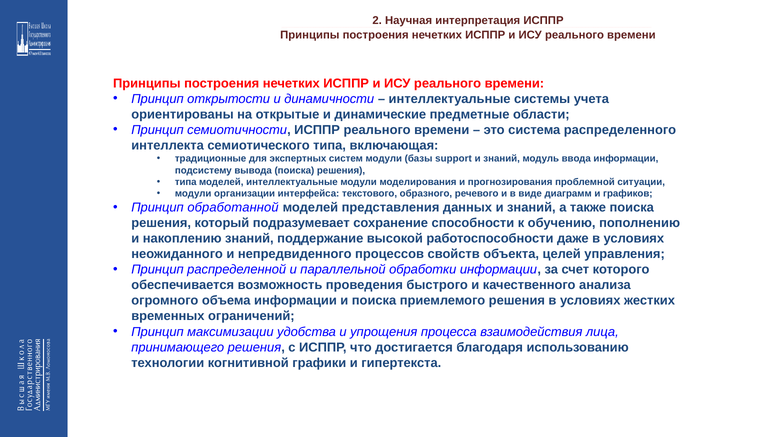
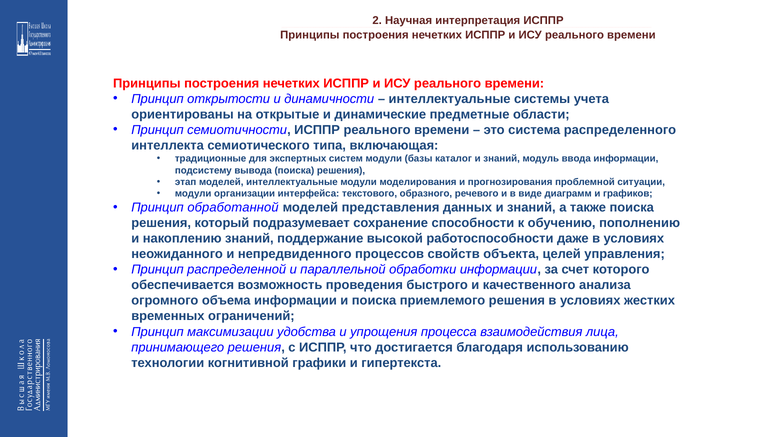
support: support -> каталог (454, 159)
типа: типа -> этап (186, 182)
